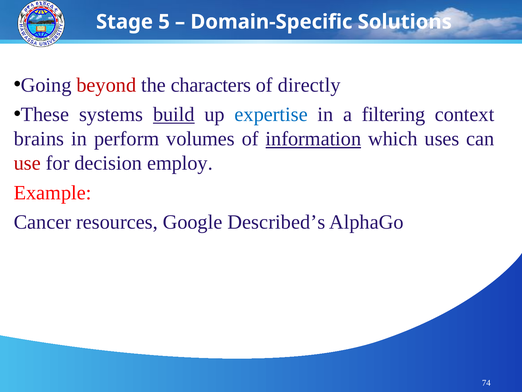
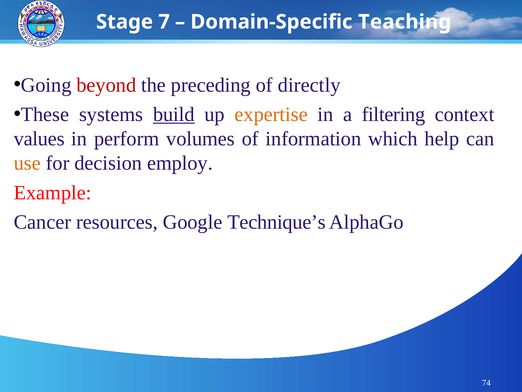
5: 5 -> 7 (164, 22)
Solutions: Solutions -> Teaching (405, 22)
characters: characters -> preceding (211, 85)
expertise colour: blue -> orange (271, 114)
brains: brains -> values (39, 139)
information underline: present -> none (313, 139)
uses: uses -> help (442, 139)
use colour: red -> orange (27, 163)
Described’s: Described’s -> Technique’s (276, 222)
